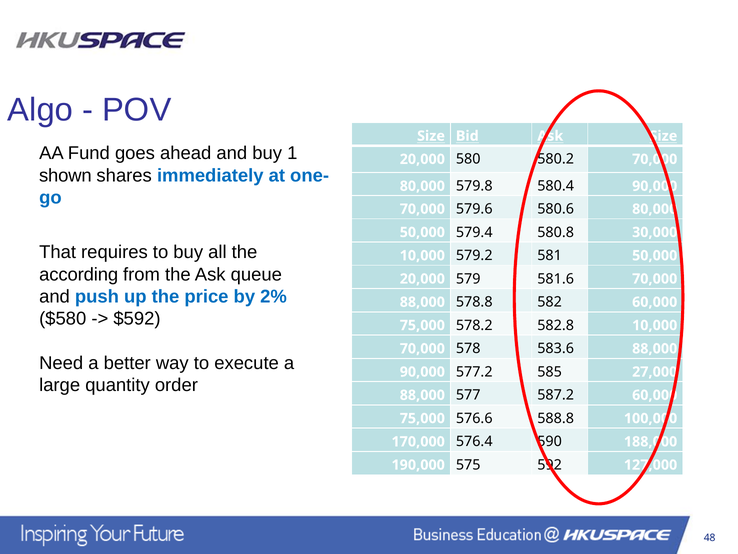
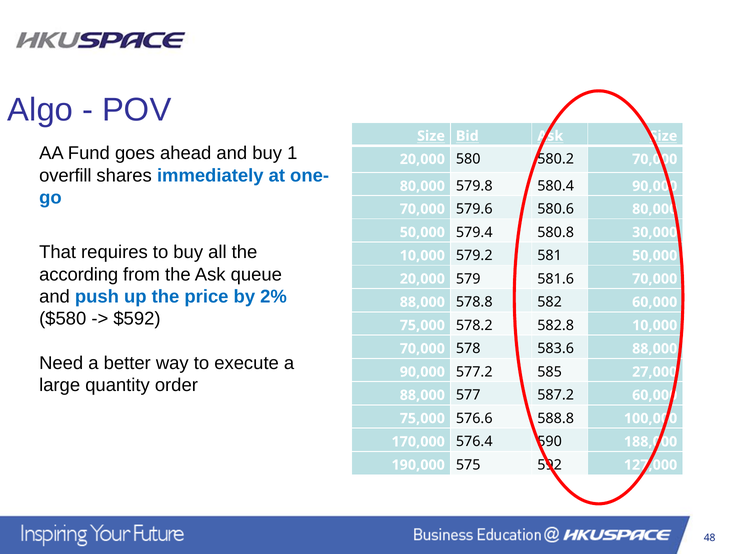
shown: shown -> overfill (65, 175)
